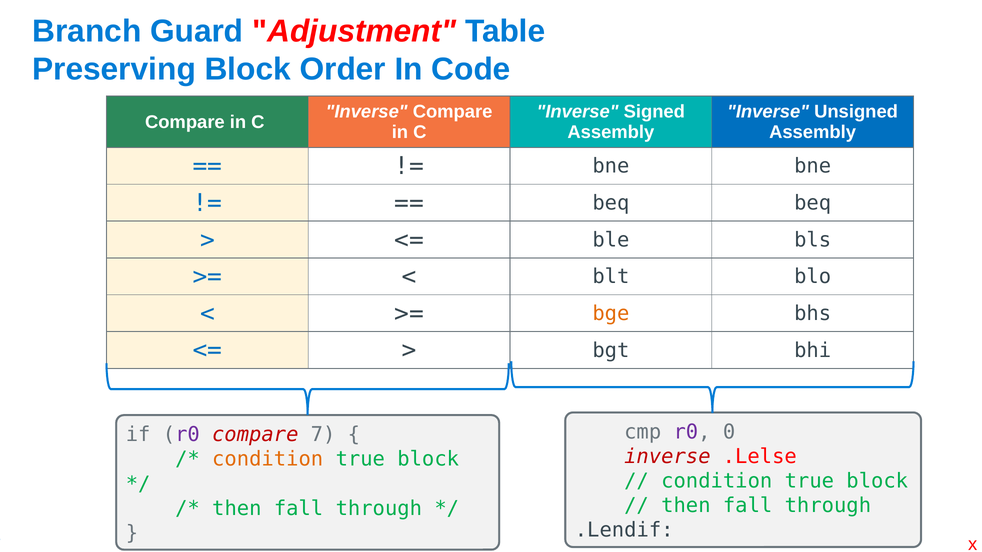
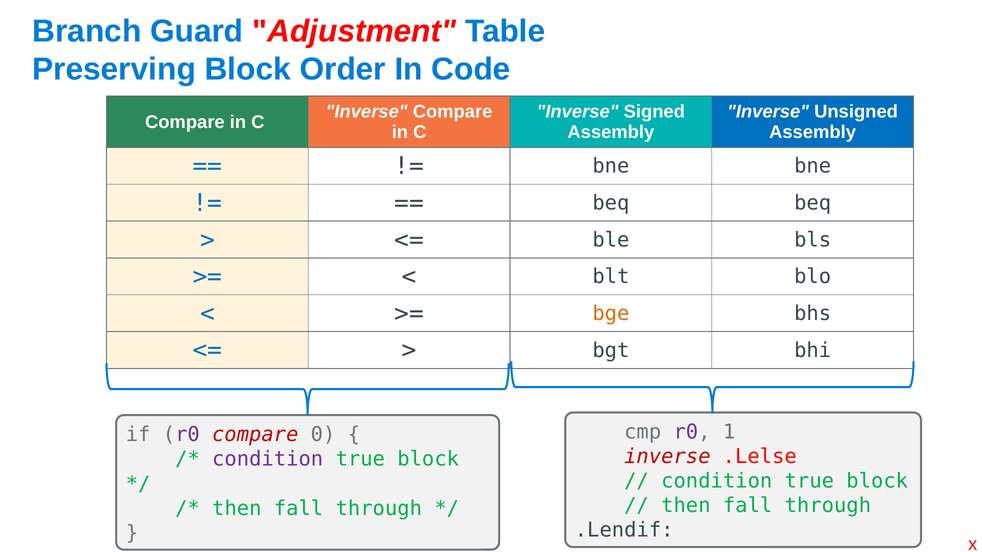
0: 0 -> 1 (729, 432)
7: 7 -> 0 (323, 435)
condition colour: orange -> purple (268, 460)
